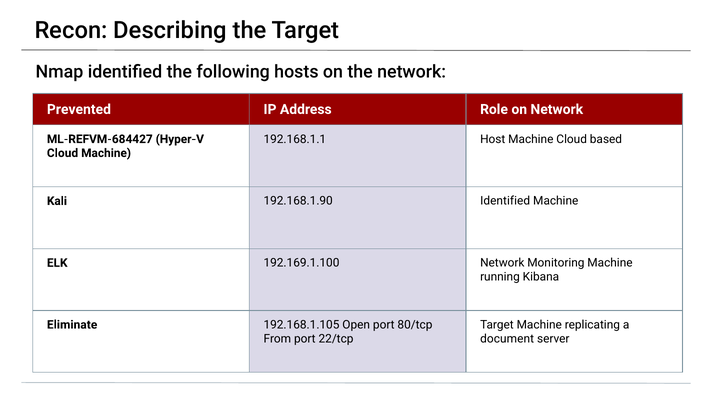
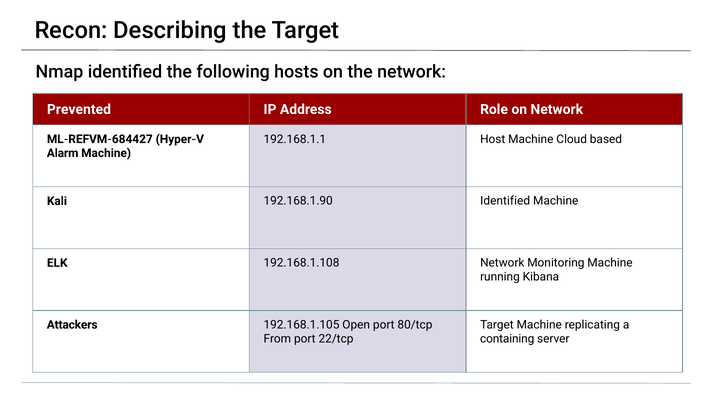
Cloud: Cloud -> Alarm (63, 153)
192.169.1.100: 192.169.1.100 -> 192.168.1.108 (301, 263)
Eliminate: Eliminate -> Attackers (72, 324)
document: document -> containing (507, 338)
